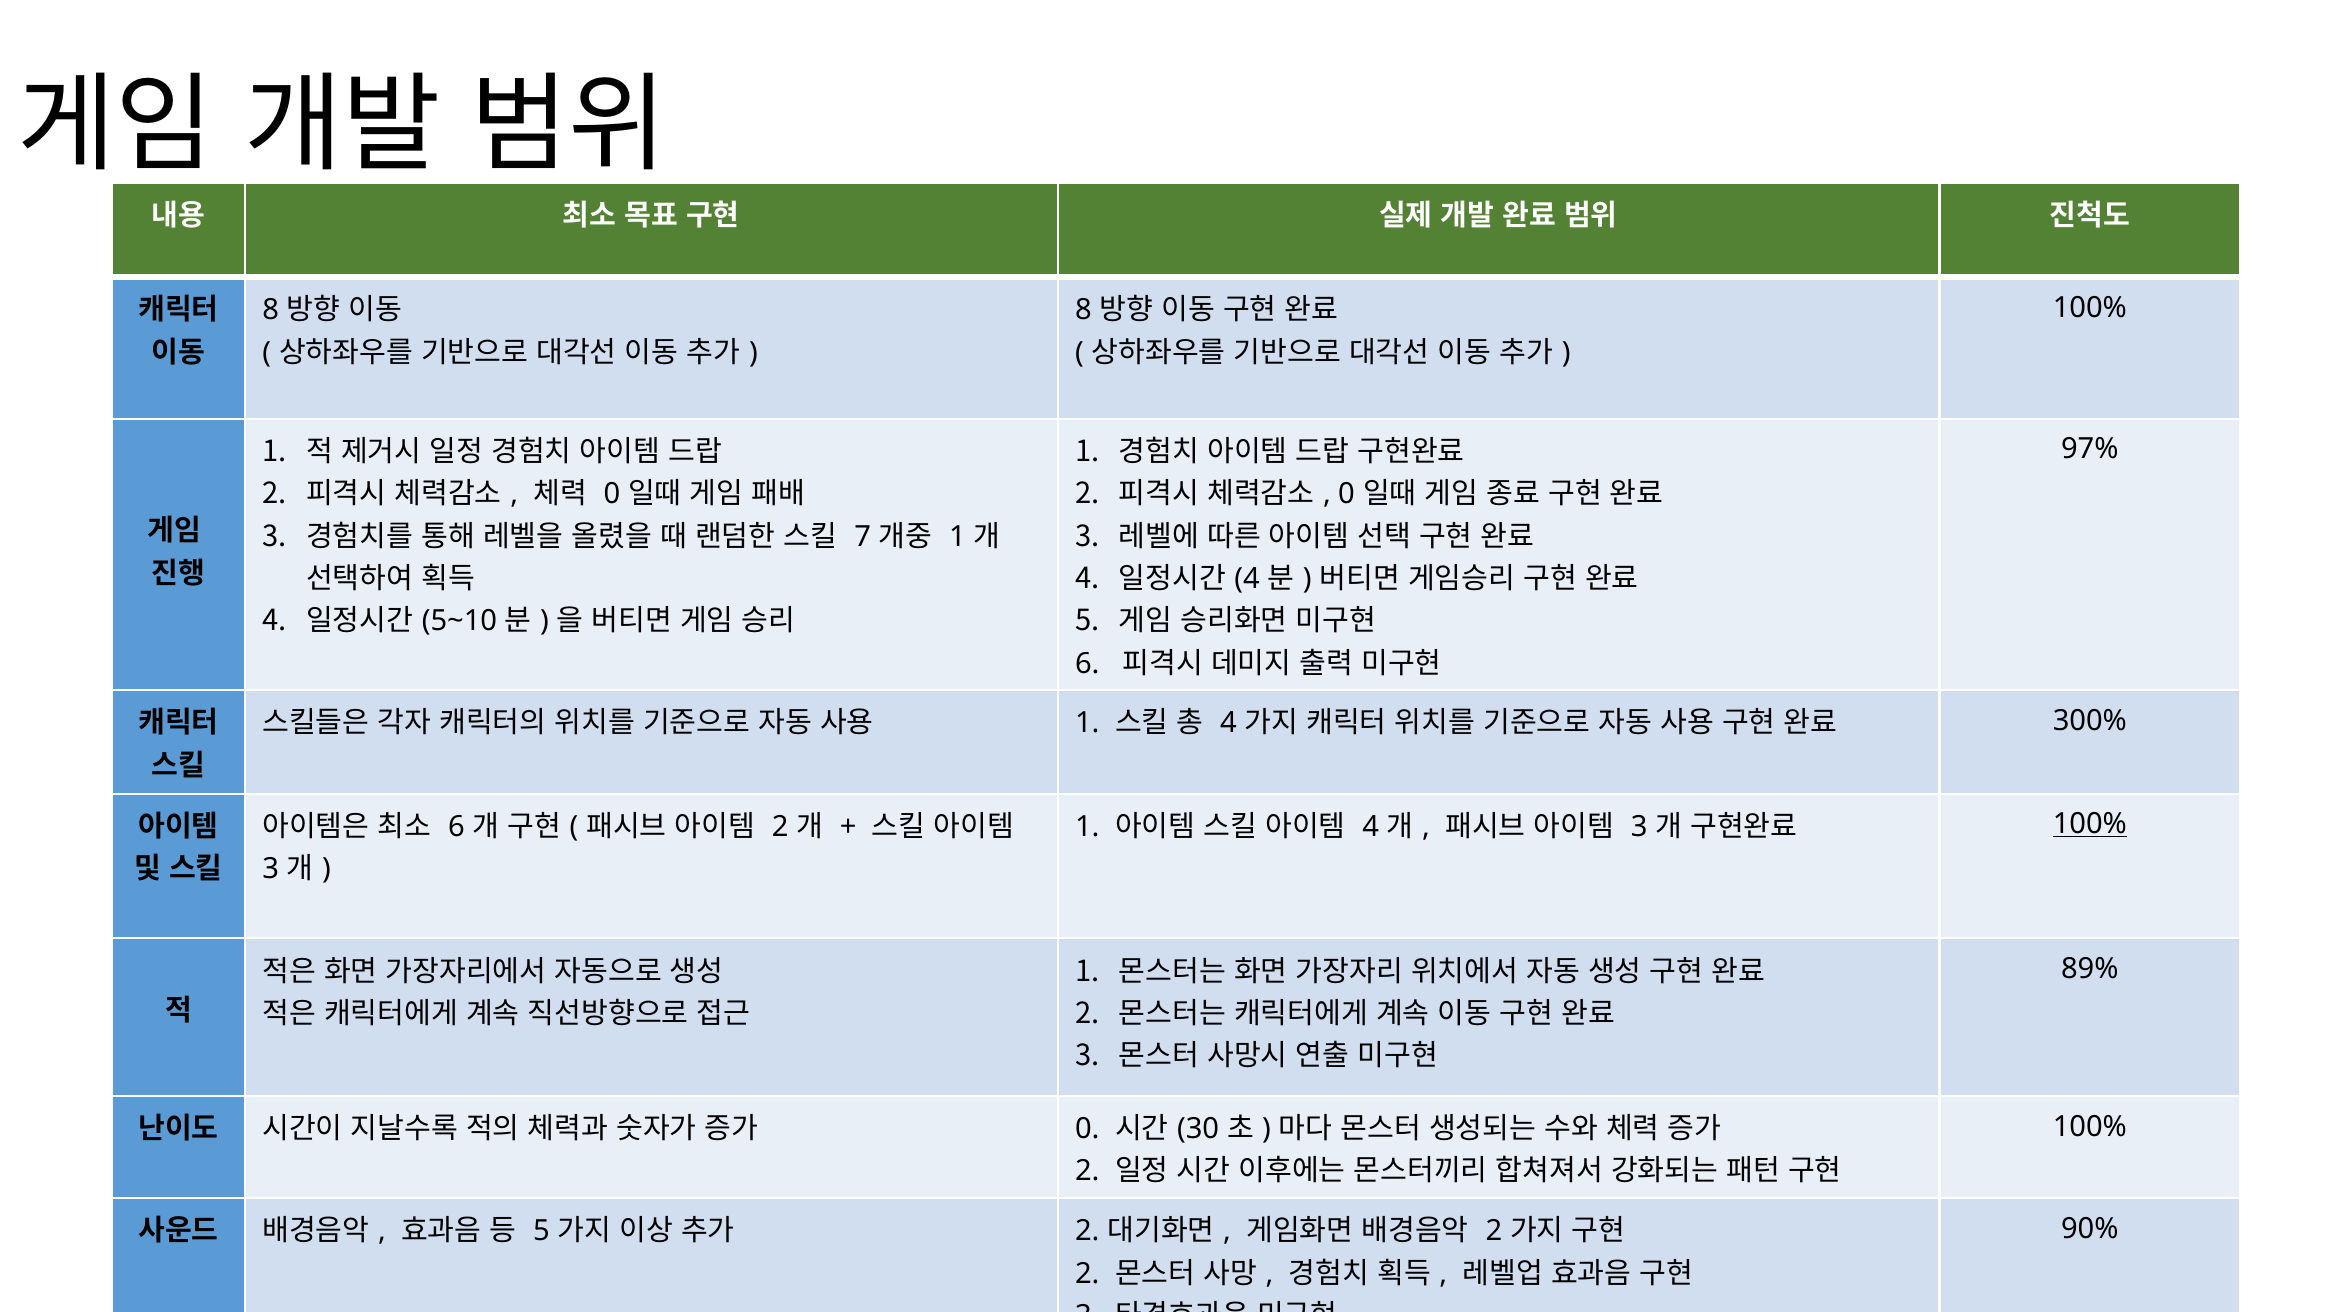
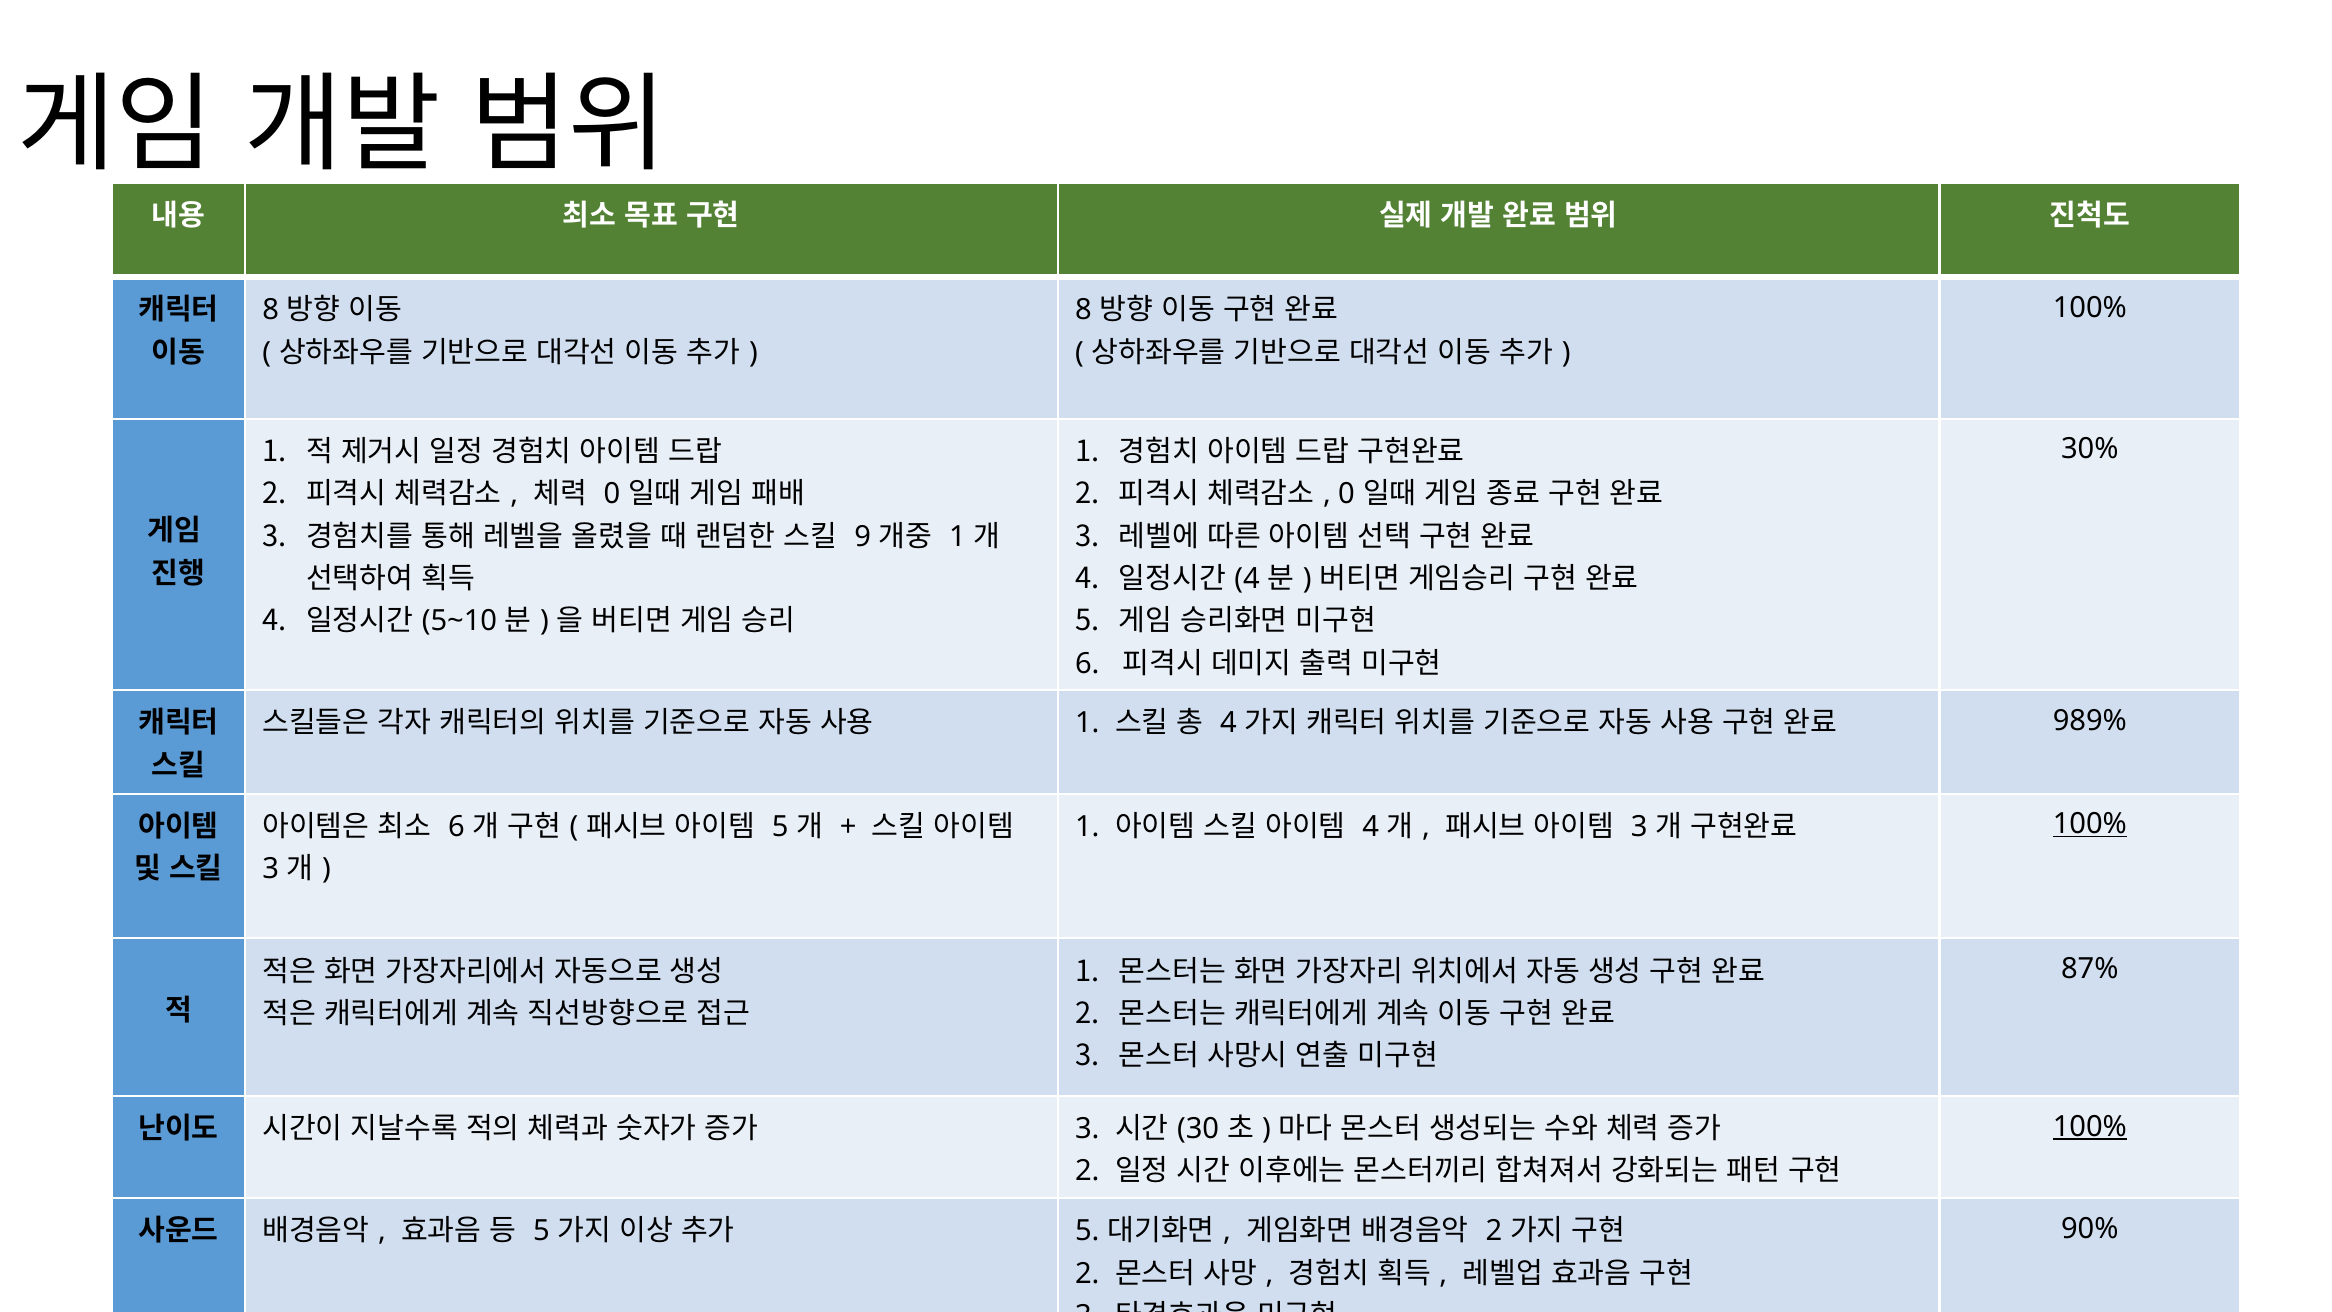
97%: 97% -> 30% (2090, 449)
7: 7 -> 9 (863, 536)
300%: 300% -> 989% (2090, 720)
2: 2 -> 5 (780, 826)
89%: 89% -> 87% (2090, 969)
0: 0 -> 3 (1087, 1129)
100% underline: none -> present (2090, 1126)
2: 2 -> 5 (1087, 1231)
